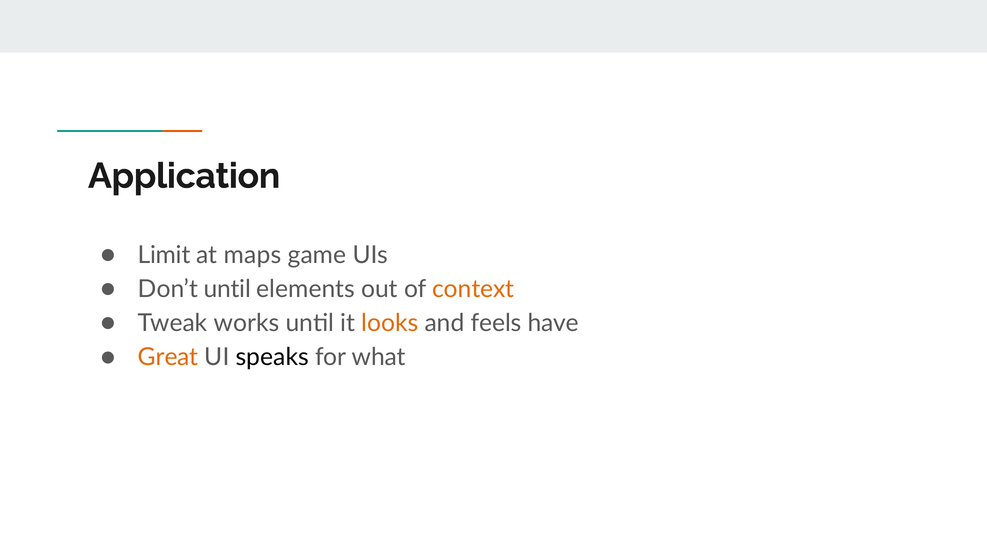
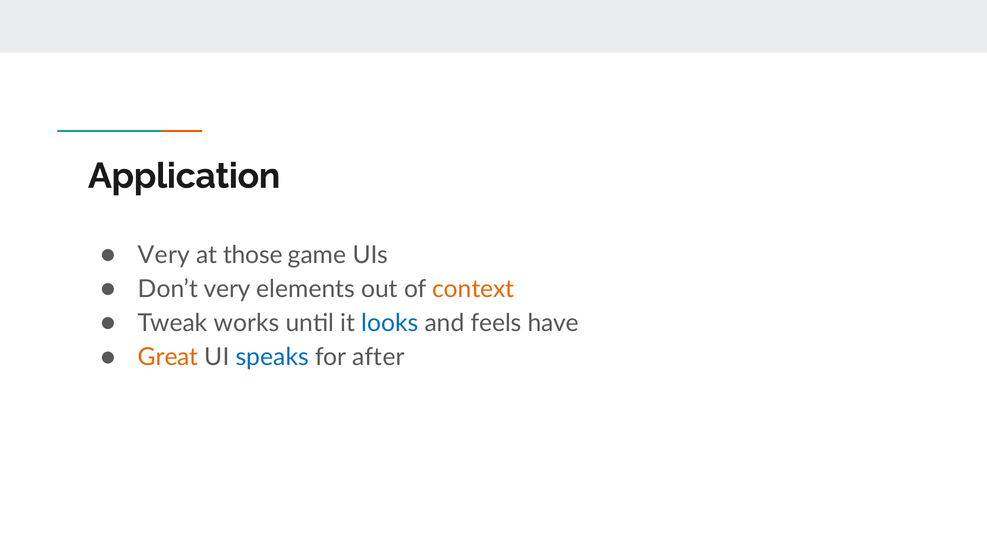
Limit: Limit -> Very (164, 255)
maps: maps -> those (253, 255)
Don’t until: until -> very (227, 289)
looks colour: orange -> blue (390, 323)
speaks colour: black -> blue (272, 357)
what: what -> after (378, 357)
